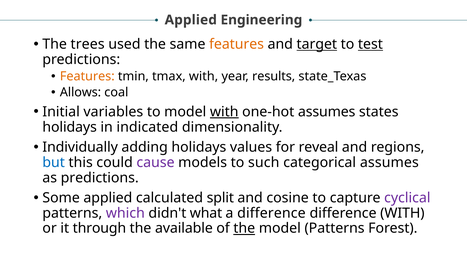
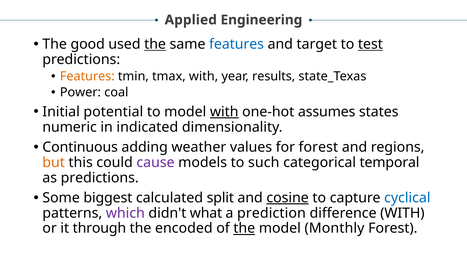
trees: trees -> good (88, 44)
the underline: none -> present (155, 44)
features colour: orange -> blue (237, 44)
target underline: present -> none (317, 44)
Allows: Allows -> Power (80, 92)
variables: variables -> potential (113, 112)
holidays: holidays -> numeric (70, 127)
Individually: Individually -> Continuous (80, 147)
adding holidays: holidays -> weather (199, 147)
for reveal: reveal -> forest (318, 147)
but colour: blue -> orange (54, 162)
categorical assumes: assumes -> temporal (390, 162)
Some applied: applied -> biggest (108, 198)
cosine underline: none -> present (288, 198)
cyclical colour: purple -> blue (407, 198)
a difference: difference -> prediction (271, 213)
available: available -> encoded (184, 228)
model Patterns: Patterns -> Monthly (334, 228)
